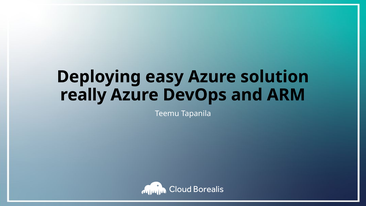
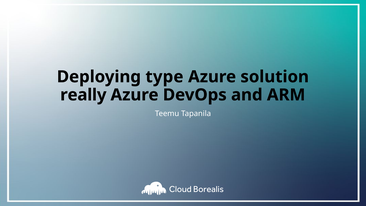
easy: easy -> type (164, 77)
